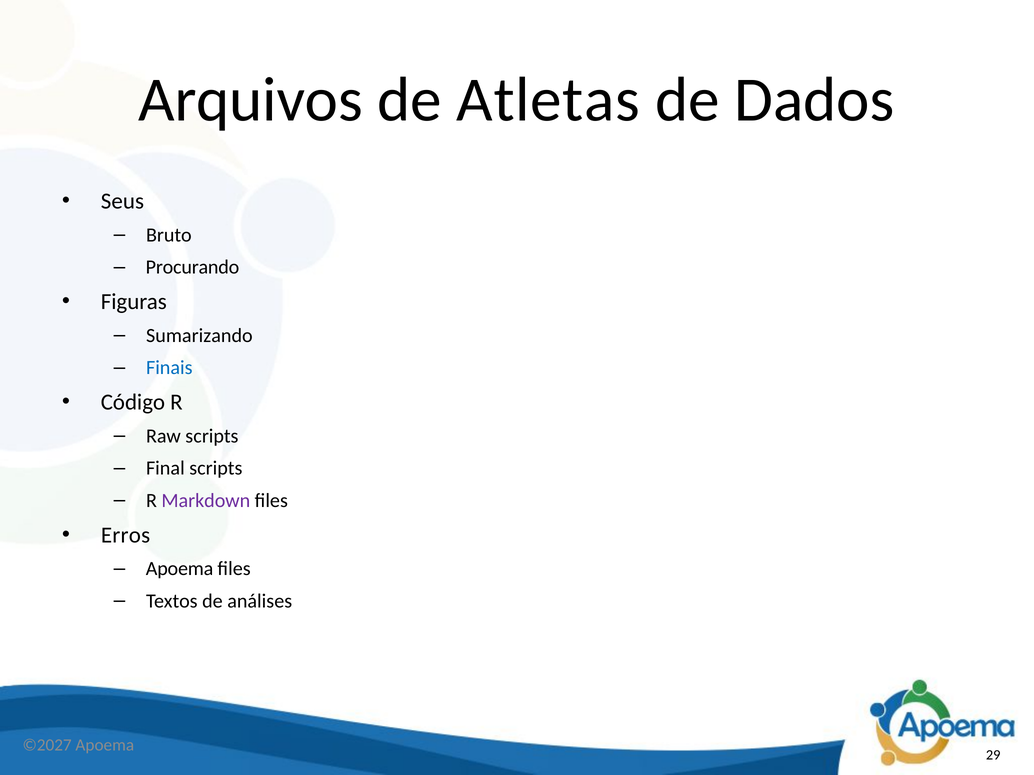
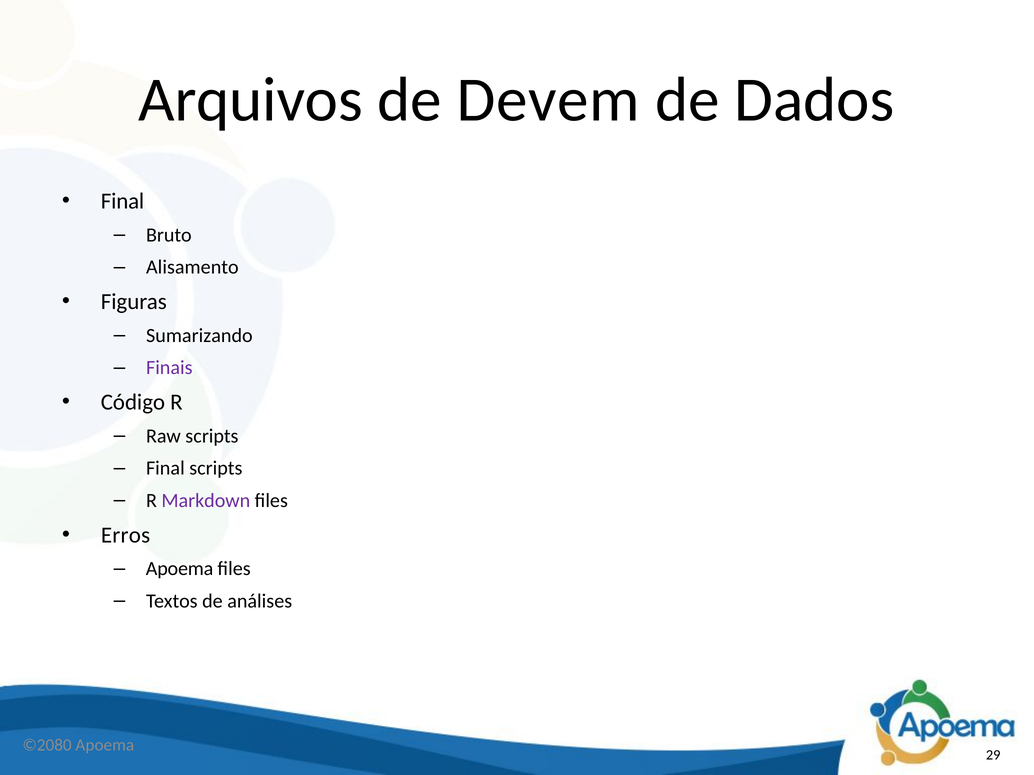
Atletas: Atletas -> Devem (548, 100)
Seus: Seus -> Final (123, 202)
Procurando: Procurando -> Alisamento (192, 267)
Finais colour: blue -> purple (169, 368)
©2027: ©2027 -> ©2080 (47, 746)
